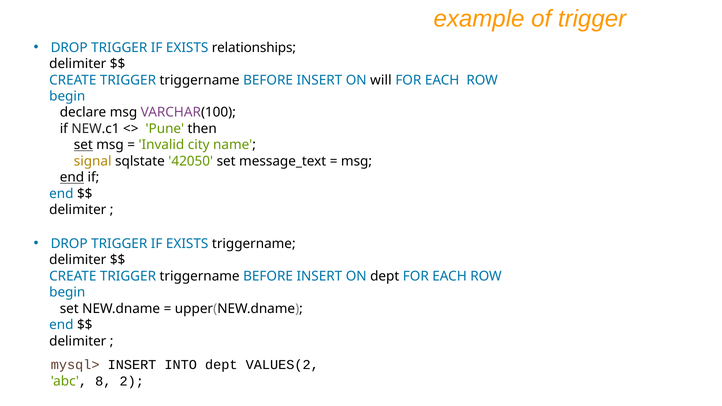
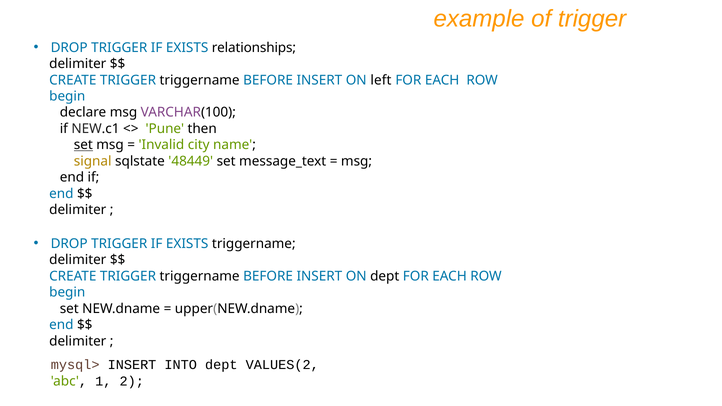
will: will -> left (381, 80)
42050: 42050 -> 48449 (191, 161)
end underline: present -> none (72, 178)
8: 8 -> 1 (103, 381)
